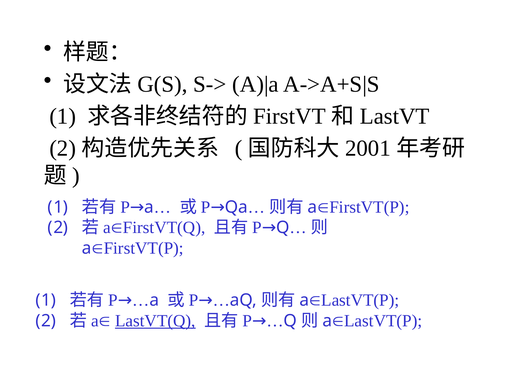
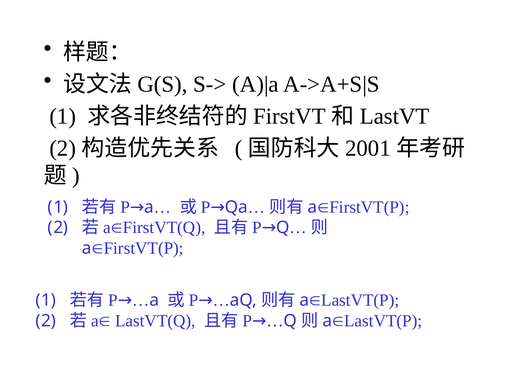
LastVT(Q underline: present -> none (155, 321)
